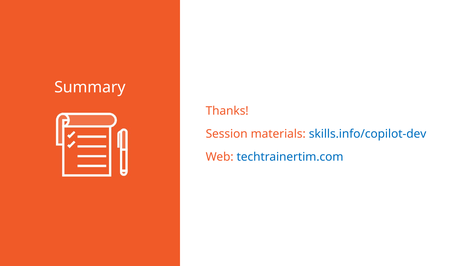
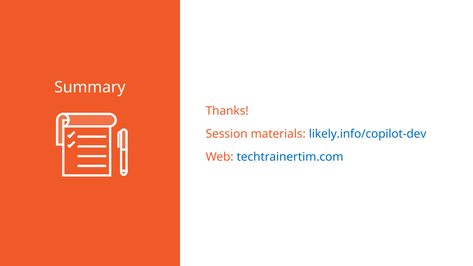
skills.info/copilot-dev: skills.info/copilot-dev -> likely.info/copilot-dev (368, 134)
